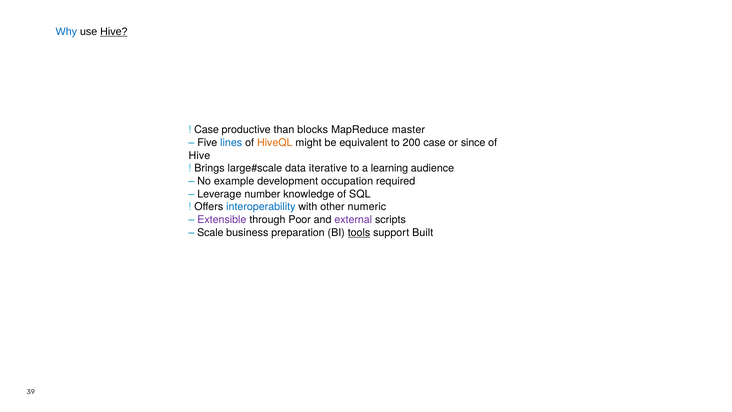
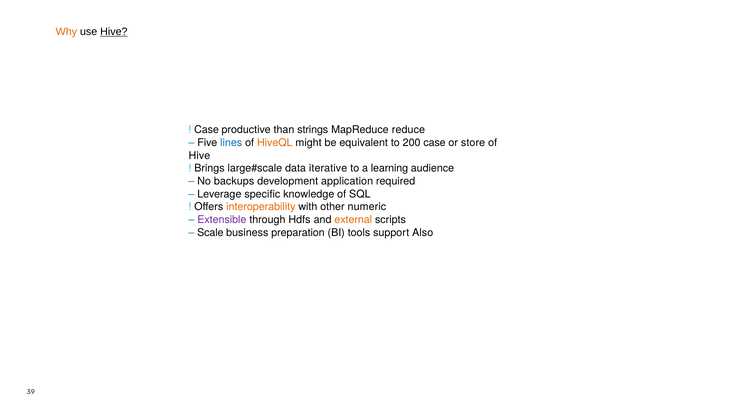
Why colour: blue -> orange (66, 32)
blocks: blocks -> strings (313, 130)
master: master -> reduce (408, 130)
since: since -> store (473, 143)
example: example -> backups (234, 181)
occupation: occupation -> application (347, 181)
number: number -> specific (262, 194)
interoperability colour: blue -> orange (261, 207)
Poor: Poor -> Hdfs (300, 220)
external colour: purple -> orange (353, 220)
tools underline: present -> none (359, 232)
Built: Built -> Also (423, 232)
